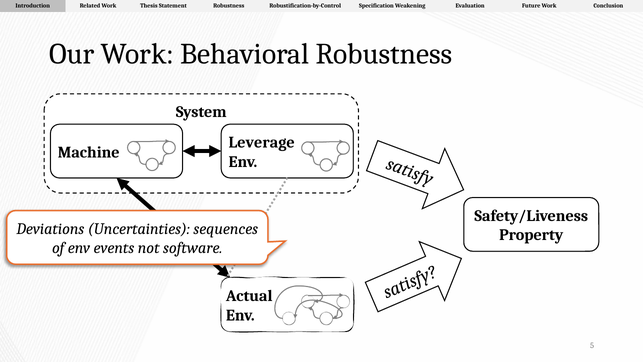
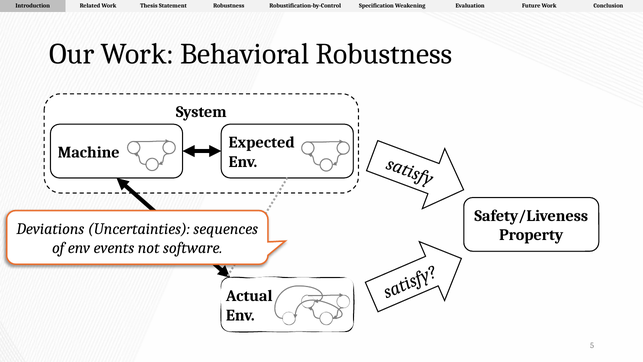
Leverage: Leverage -> Expected (262, 142)
